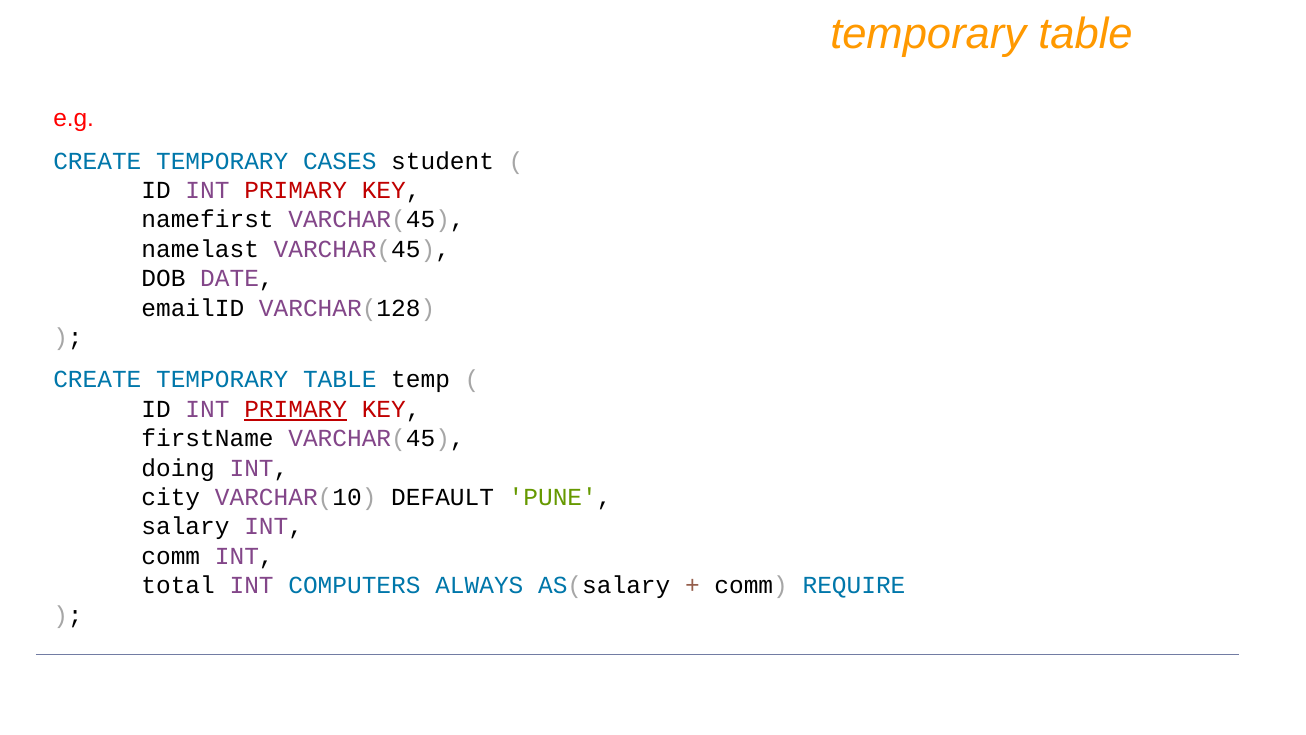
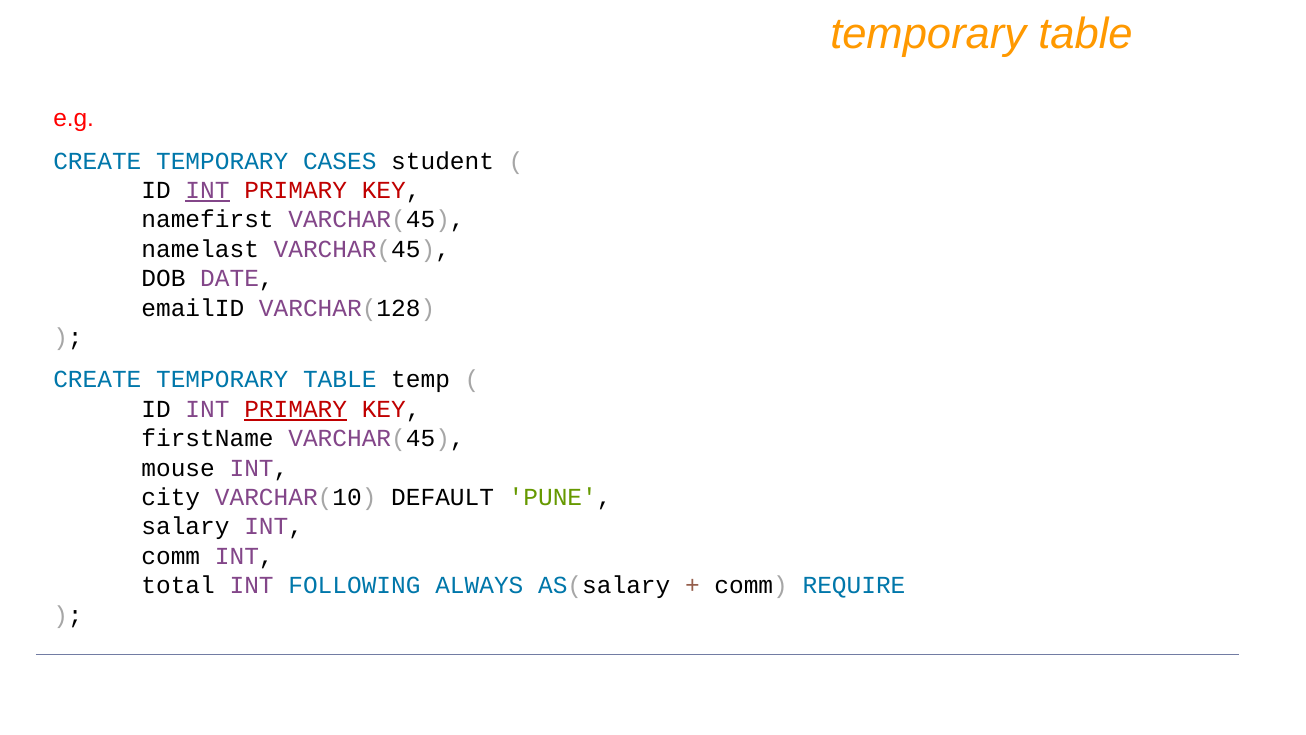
INT underline: none -> present (208, 190)
doing: doing -> mouse (178, 468)
COMPUTERS: COMPUTERS -> FOLLOWING (354, 585)
